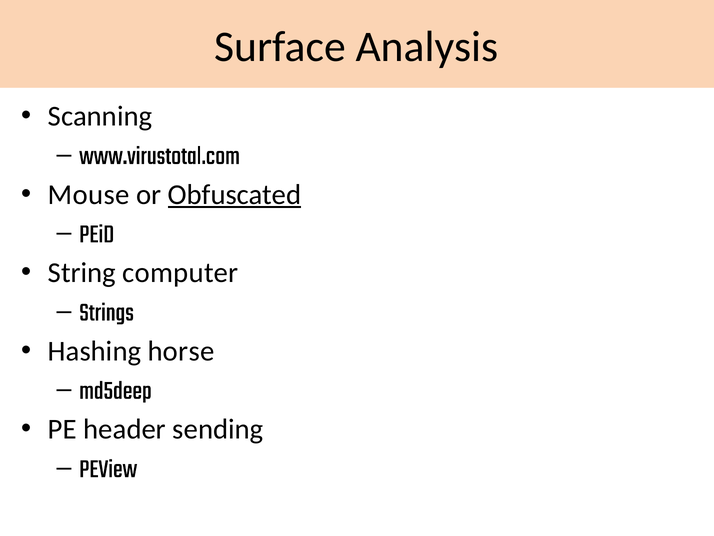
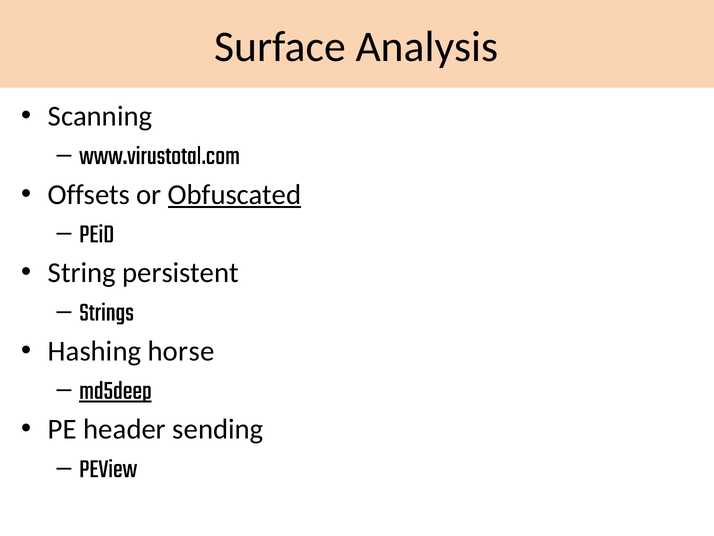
Mouse: Mouse -> Offsets (89, 194)
computer: computer -> persistent (181, 273)
md5deep underline: none -> present (115, 390)
